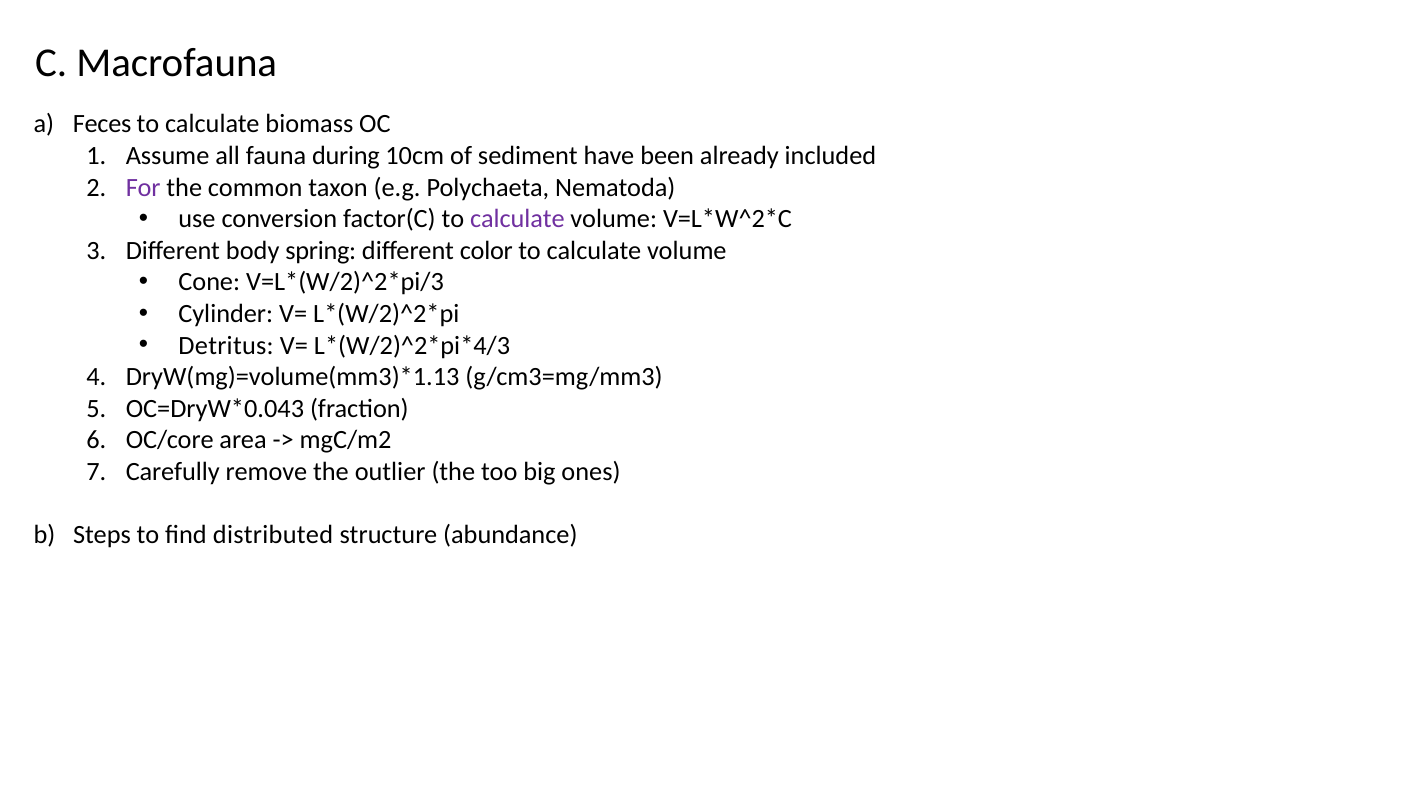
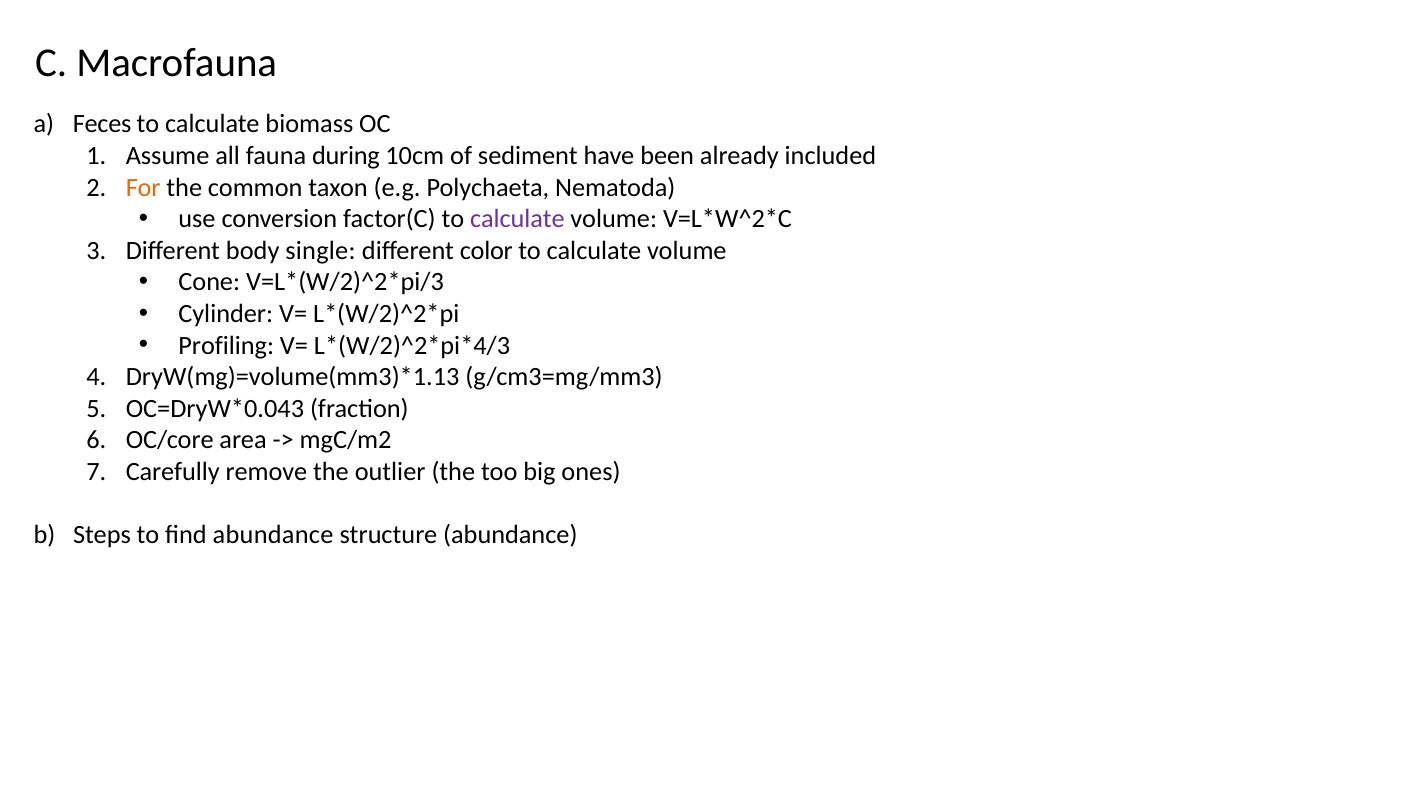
For colour: purple -> orange (143, 187)
spring: spring -> single (320, 251)
Detritus: Detritus -> Profiling (226, 345)
find distributed: distributed -> abundance (273, 535)
